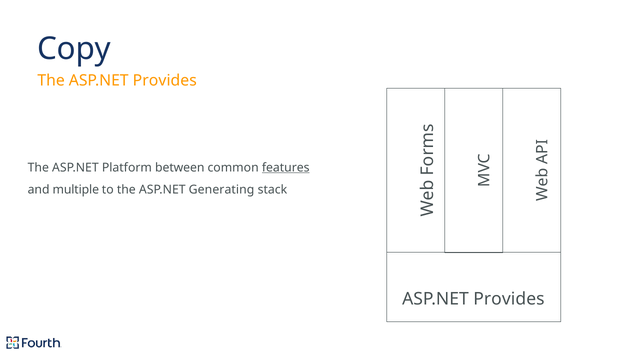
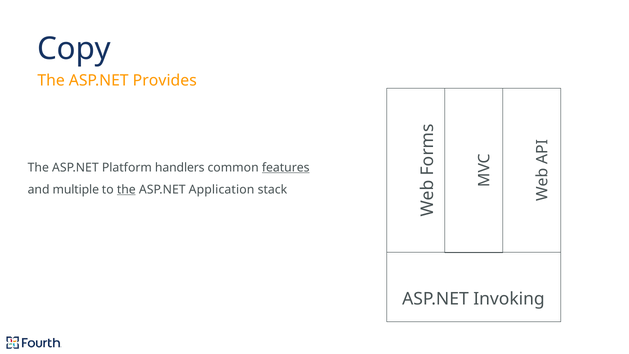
between: between -> handlers (180, 167)
the underline: none -> present (126, 189)
Generating: Generating -> Application (222, 189)
Provides: Provides -> Invoking (509, 299)
